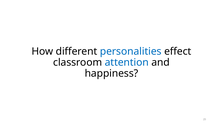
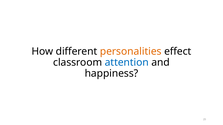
personalities colour: blue -> orange (131, 52)
